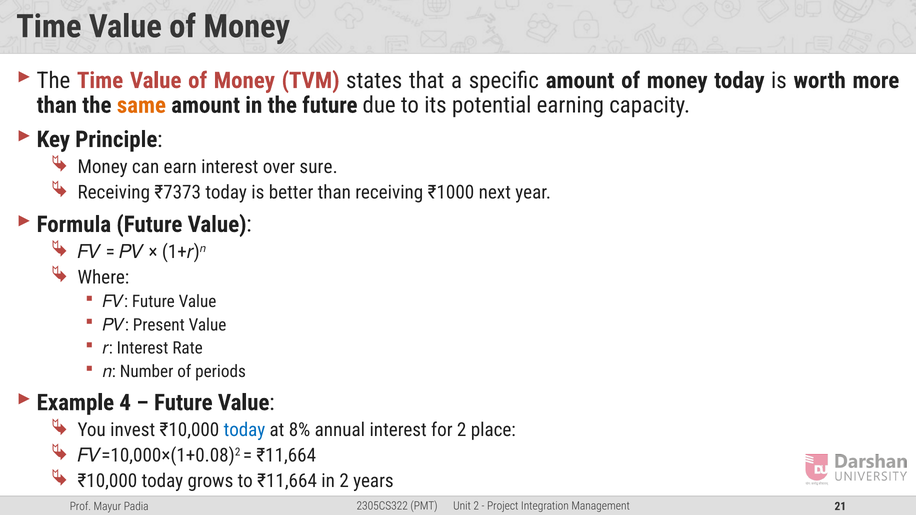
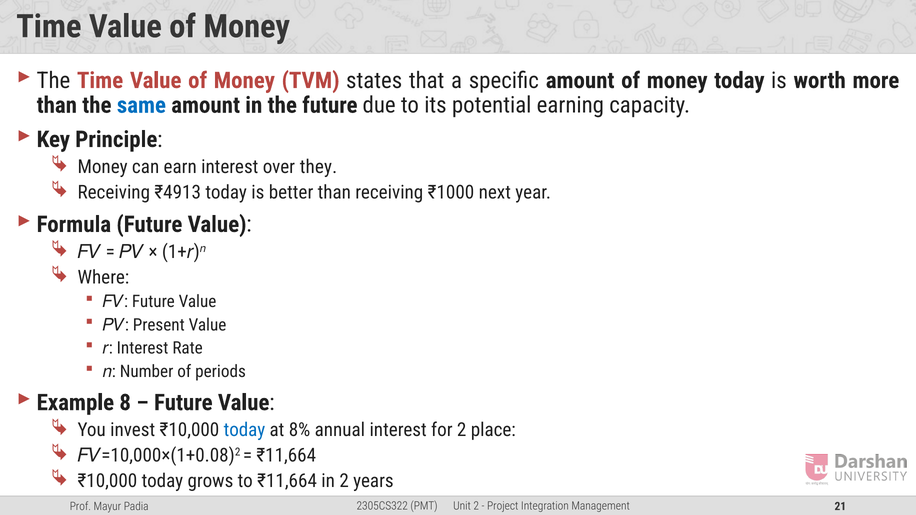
same colour: orange -> blue (141, 105)
sure: sure -> they (319, 167)
₹7373: ₹7373 -> ₹4913 (178, 192)
4: 4 -> 8 (125, 403)
